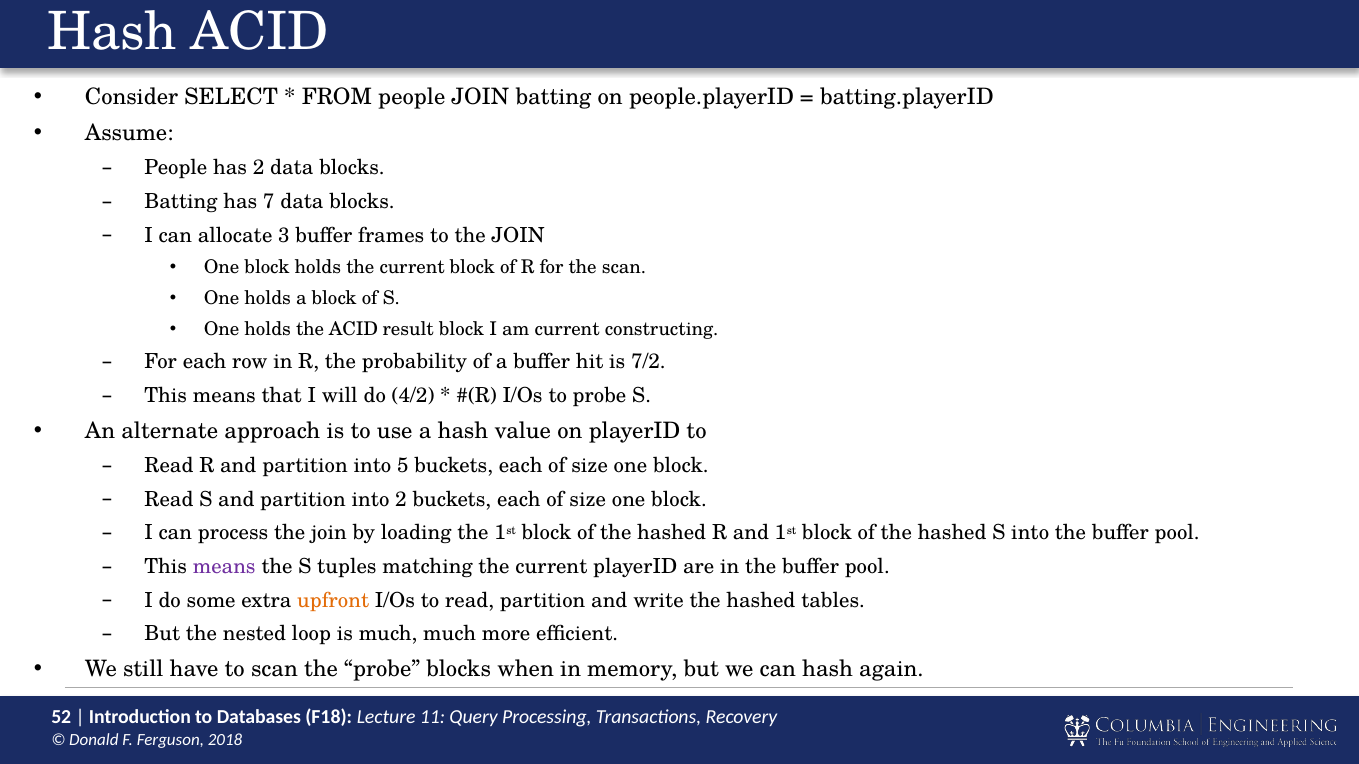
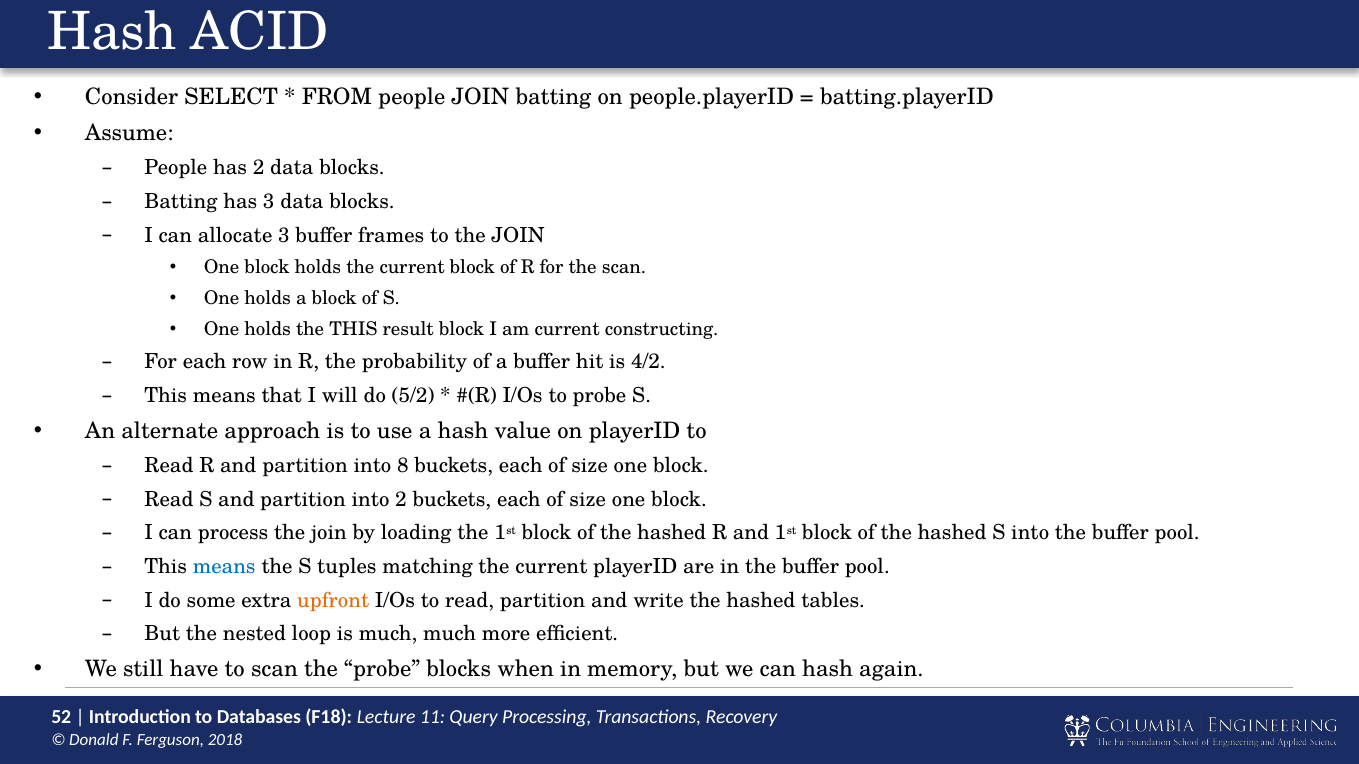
has 7: 7 -> 3 (269, 202)
the ACID: ACID -> THIS (353, 329)
7/2: 7/2 -> 4/2 (648, 362)
4/2: 4/2 -> 5/2 (413, 396)
5: 5 -> 8 (403, 466)
means colour: purple -> blue (224, 567)
